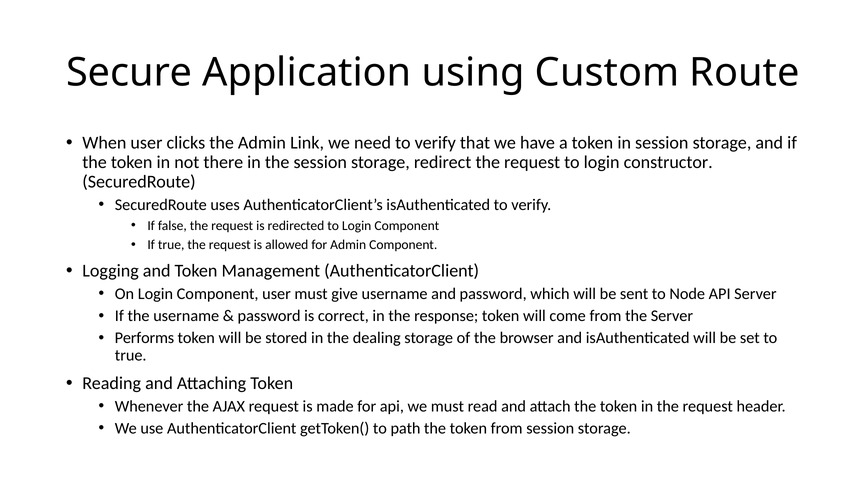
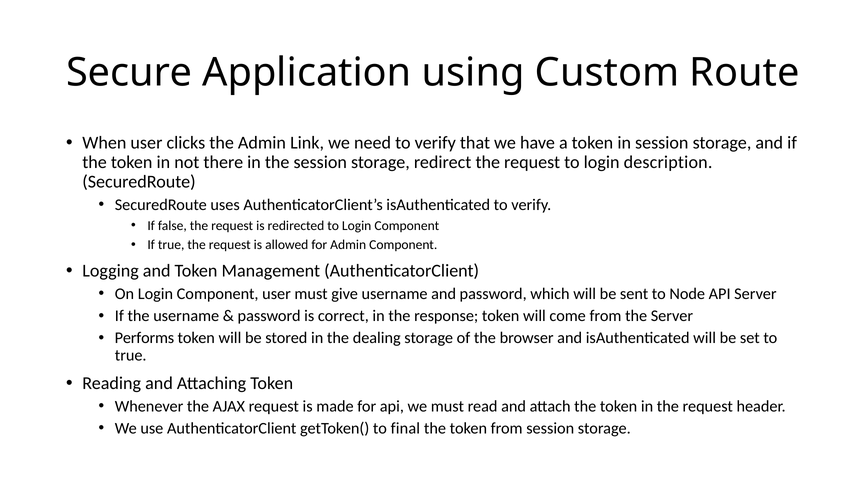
constructor: constructor -> description (668, 162)
path: path -> final (405, 428)
